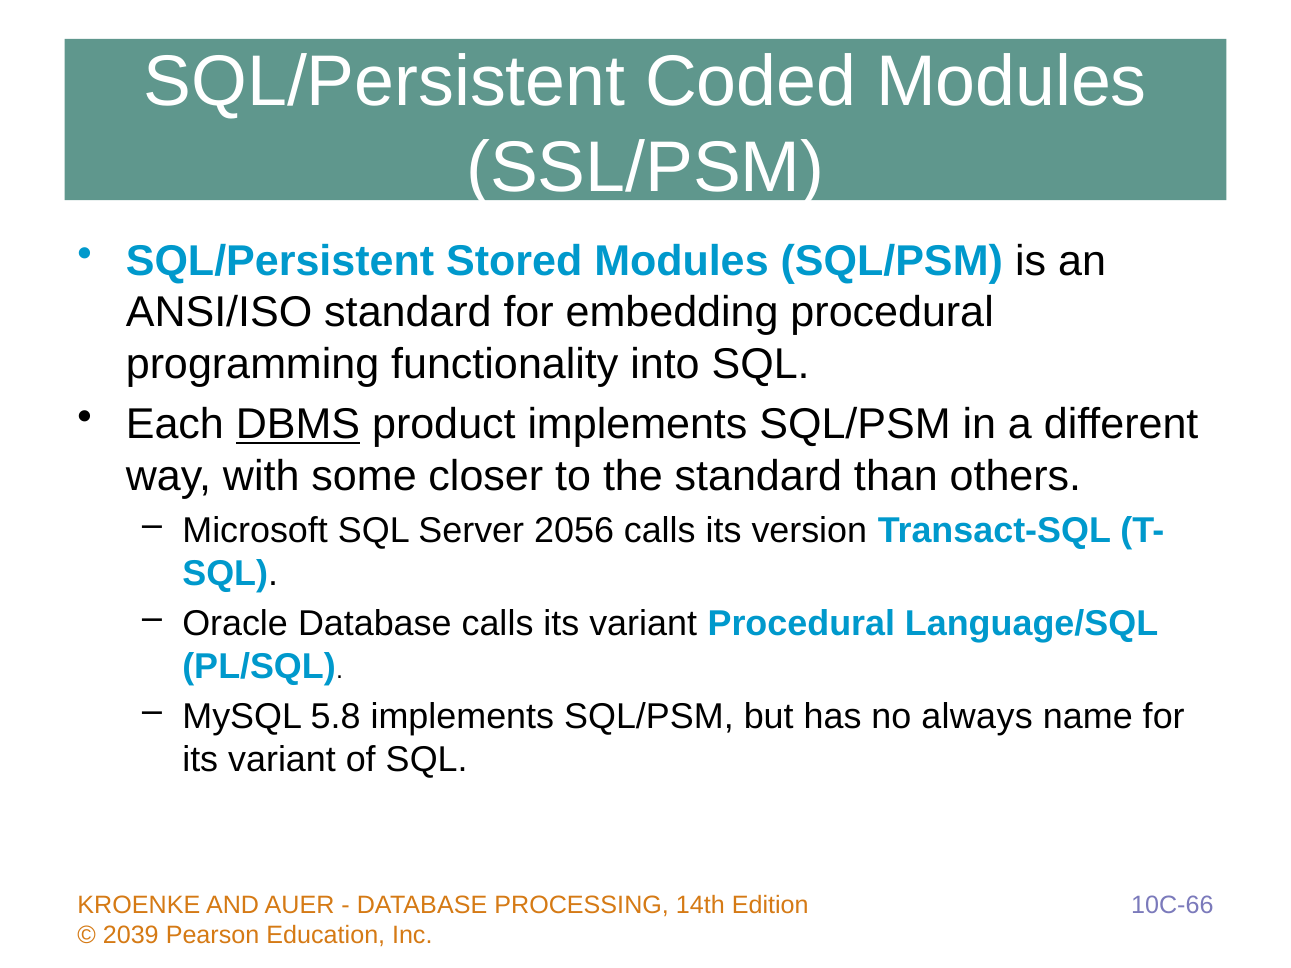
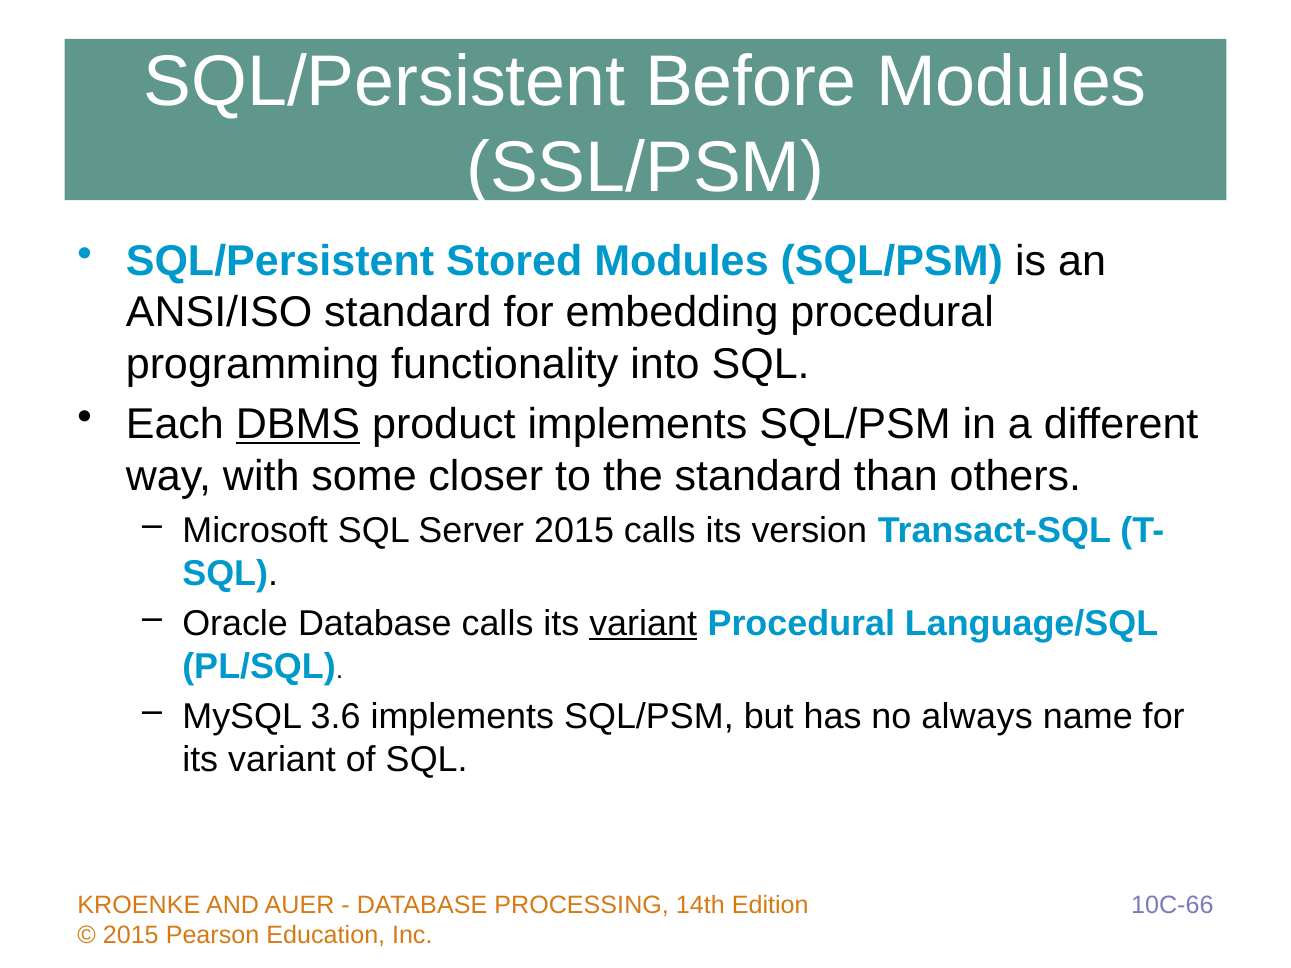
Coded: Coded -> Before (751, 81)
Server 2056: 2056 -> 2015 (574, 530)
variant underline: none -> present (643, 624)
5.8: 5.8 -> 3.6 (336, 717)
2039: 2039 -> 2015 (131, 936)
